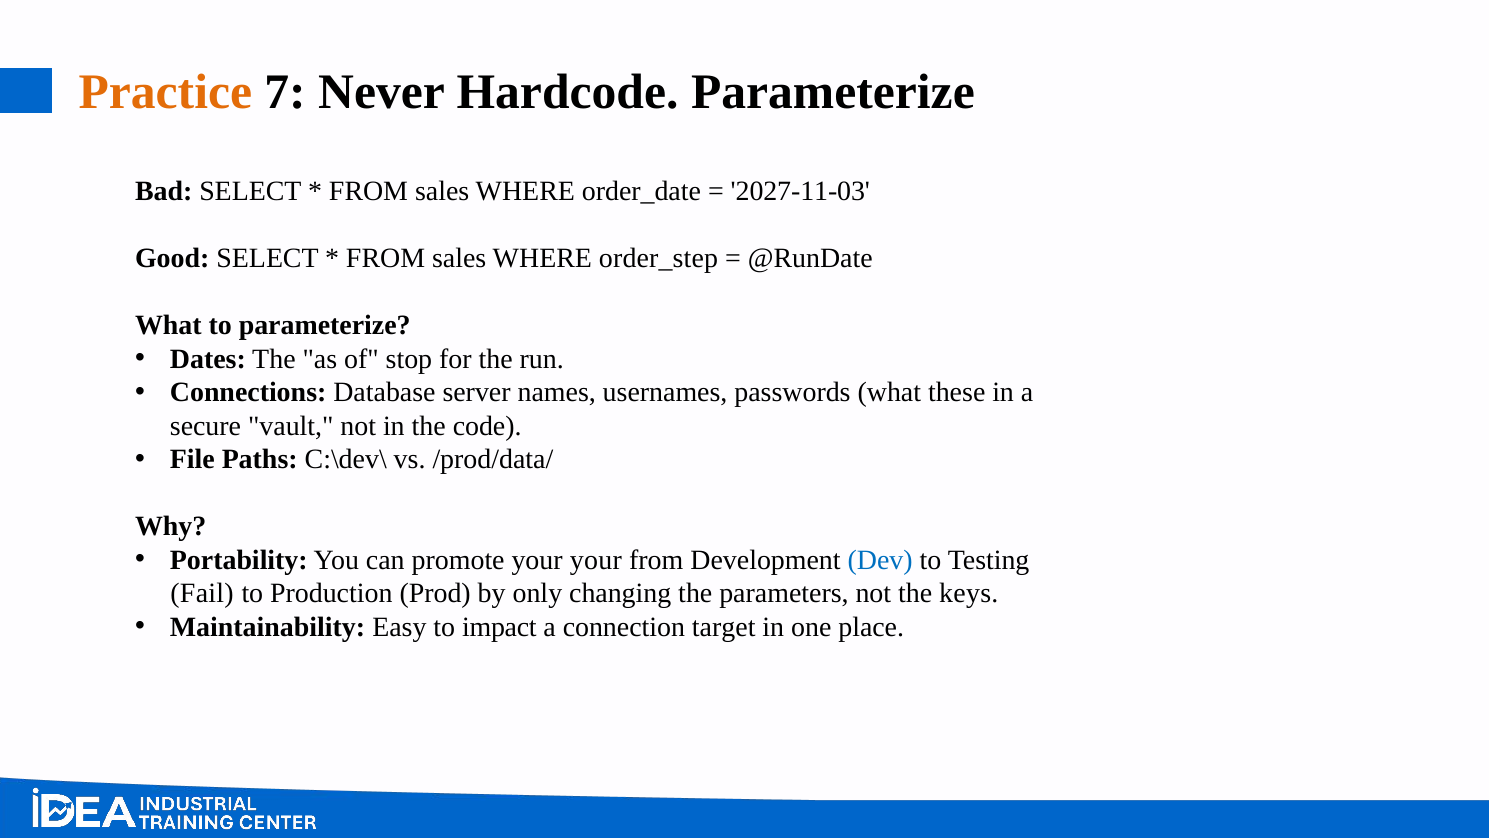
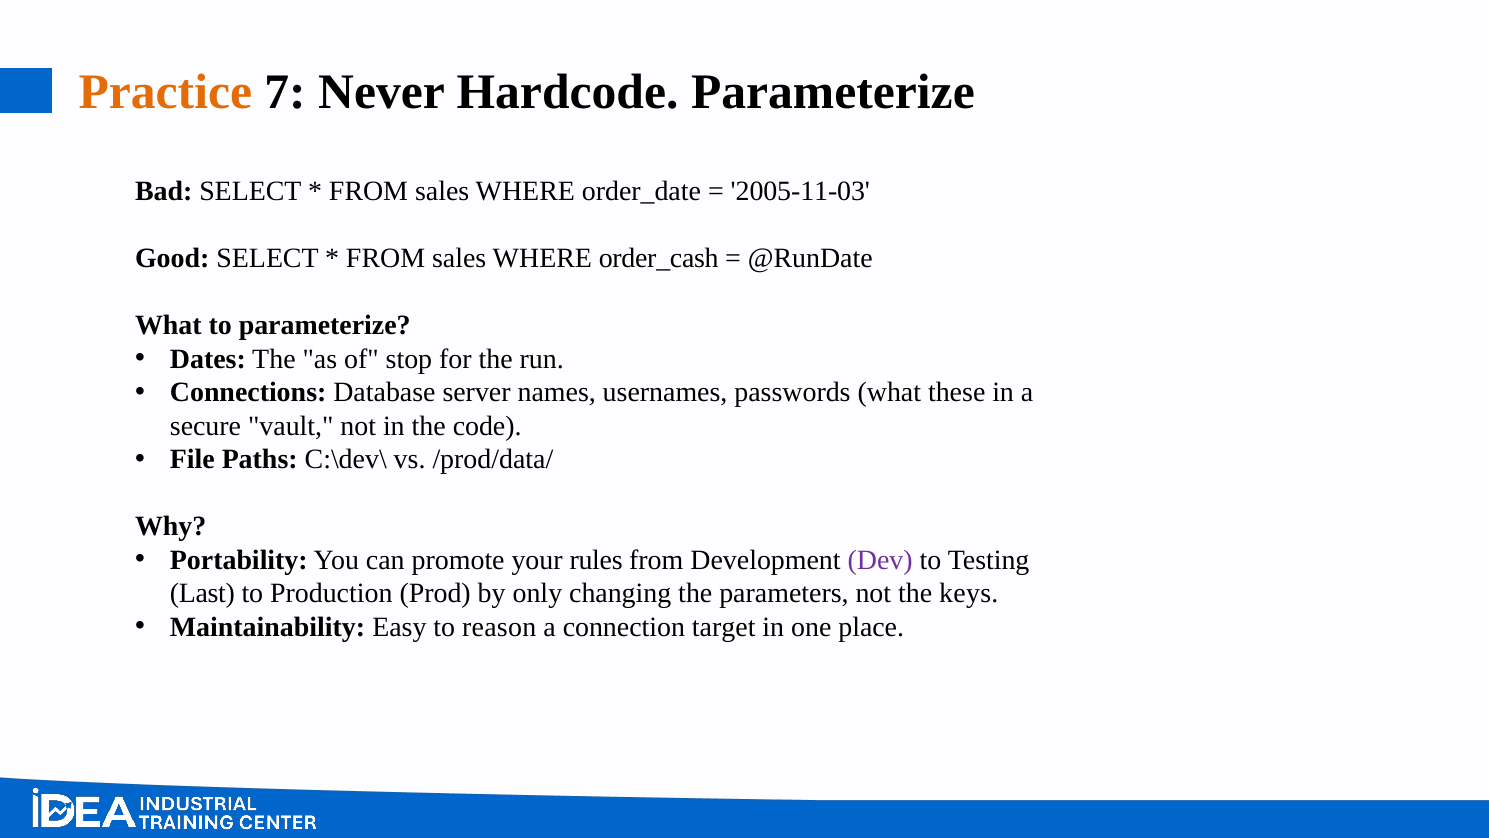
2027-11-03: 2027-11-03 -> 2005-11-03 (800, 191)
order_step: order_step -> order_cash (659, 258)
your your: your -> rules (596, 560)
Dev colour: blue -> purple (880, 560)
Fail: Fail -> Last (202, 593)
impact: impact -> reason (499, 627)
